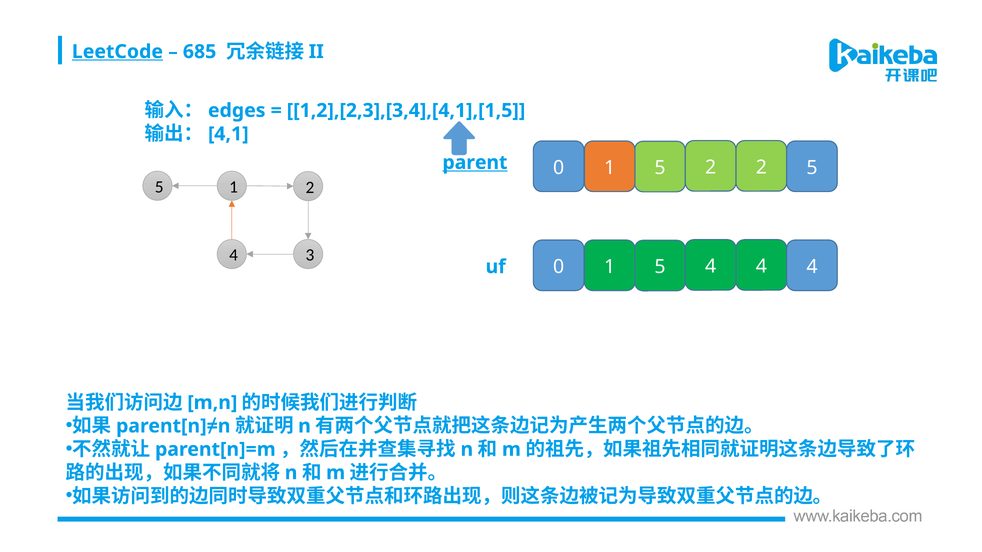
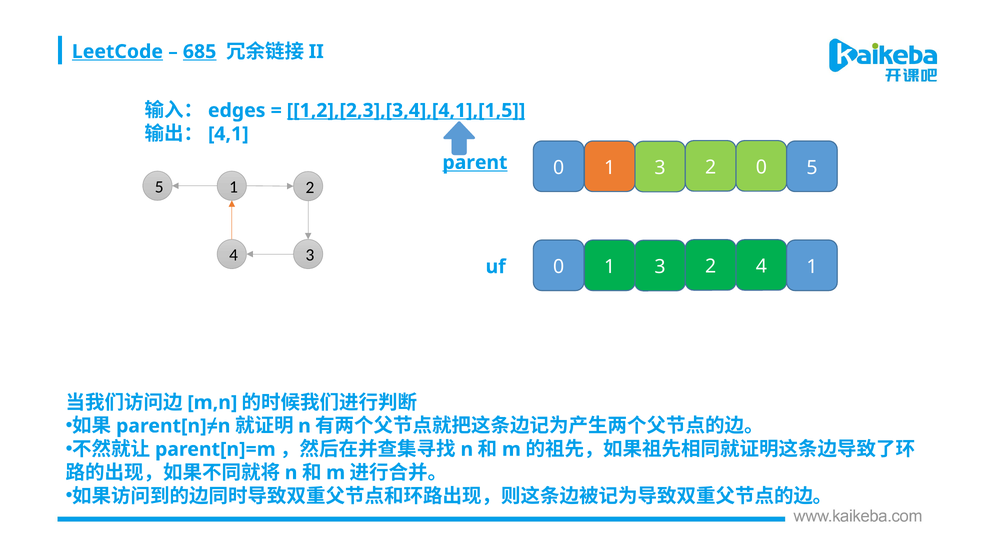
685 underline: none -> present (200, 52)
1,2],[2,3],[3,4],[4,1],[1,5 underline: none -> present (406, 111)
5: 5 -> 3 (660, 168)
2 2: 2 -> 0 (761, 167)
5: 5 -> 3 (660, 267)
4: 4 -> 2 (711, 266)
4: 4 -> 1 (812, 267)
